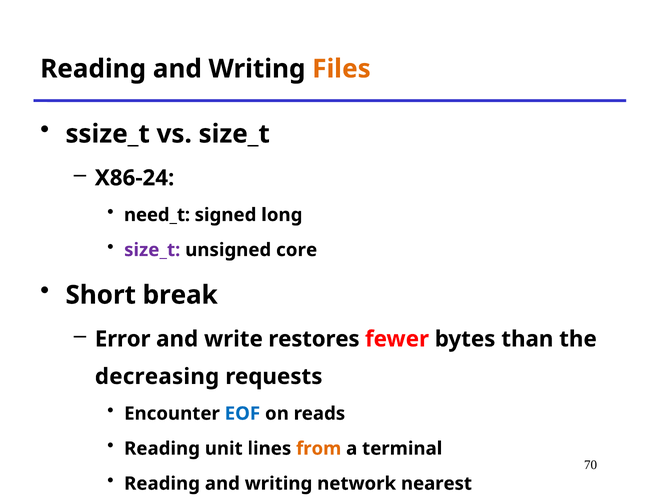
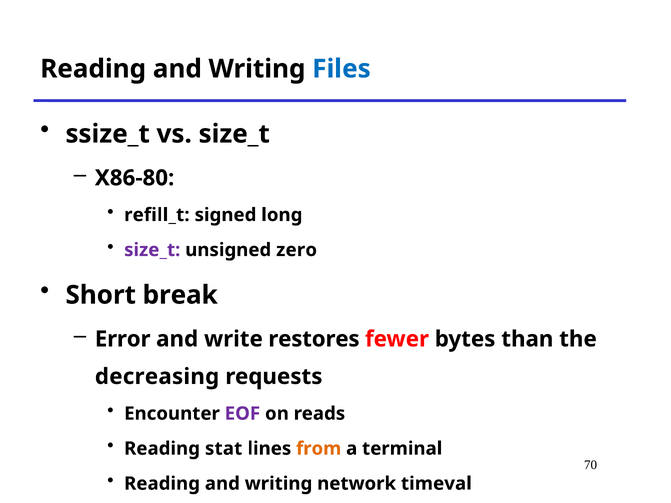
Files colour: orange -> blue (341, 69)
X86-24: X86-24 -> X86-80 (135, 178)
need_t: need_t -> refill_t (157, 215)
core: core -> zero (297, 250)
EOF colour: blue -> purple (242, 414)
unit: unit -> stat (224, 449)
nearest: nearest -> timeval (436, 484)
